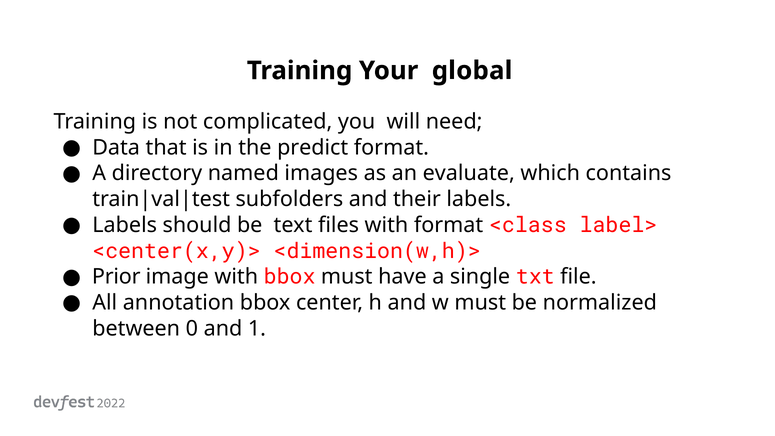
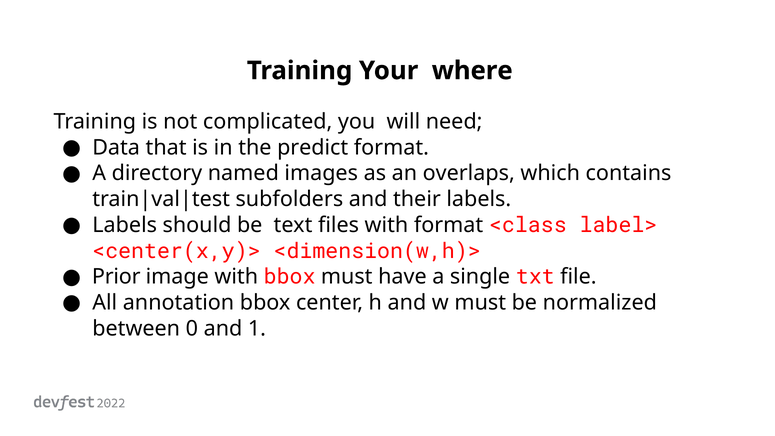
global: global -> where (472, 71)
evaluate: evaluate -> overlaps (469, 173)
